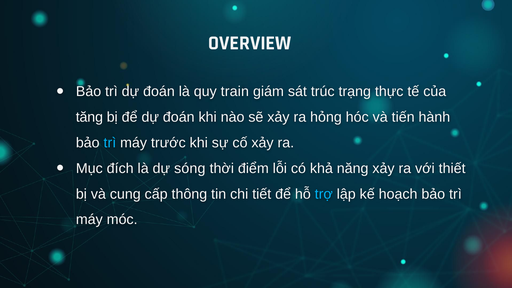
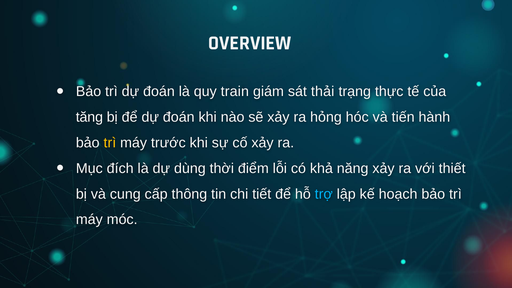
trúc: trúc -> thải (323, 92)
trì colour: light blue -> yellow (110, 143)
sóng: sóng -> dùng (190, 168)
